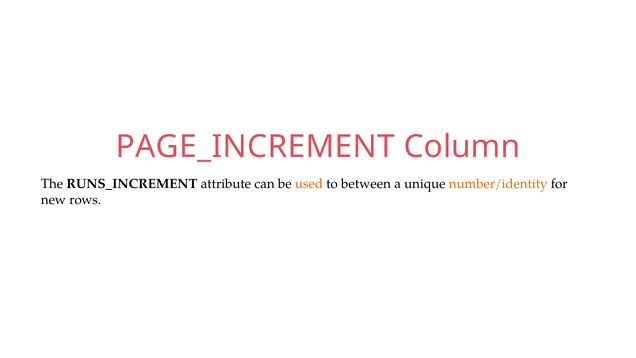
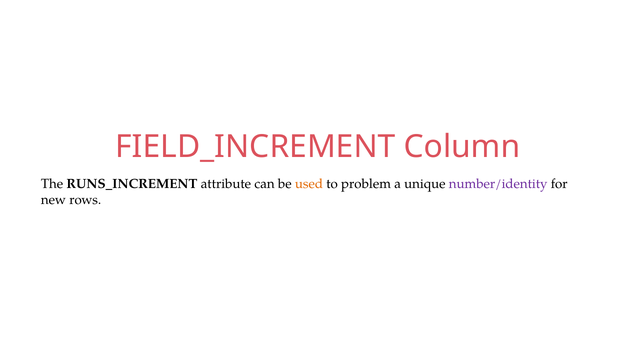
PAGE_INCREMENT: PAGE_INCREMENT -> FIELD_INCREMENT (255, 147)
between: between -> problem (366, 184)
number/identity colour: orange -> purple (498, 184)
